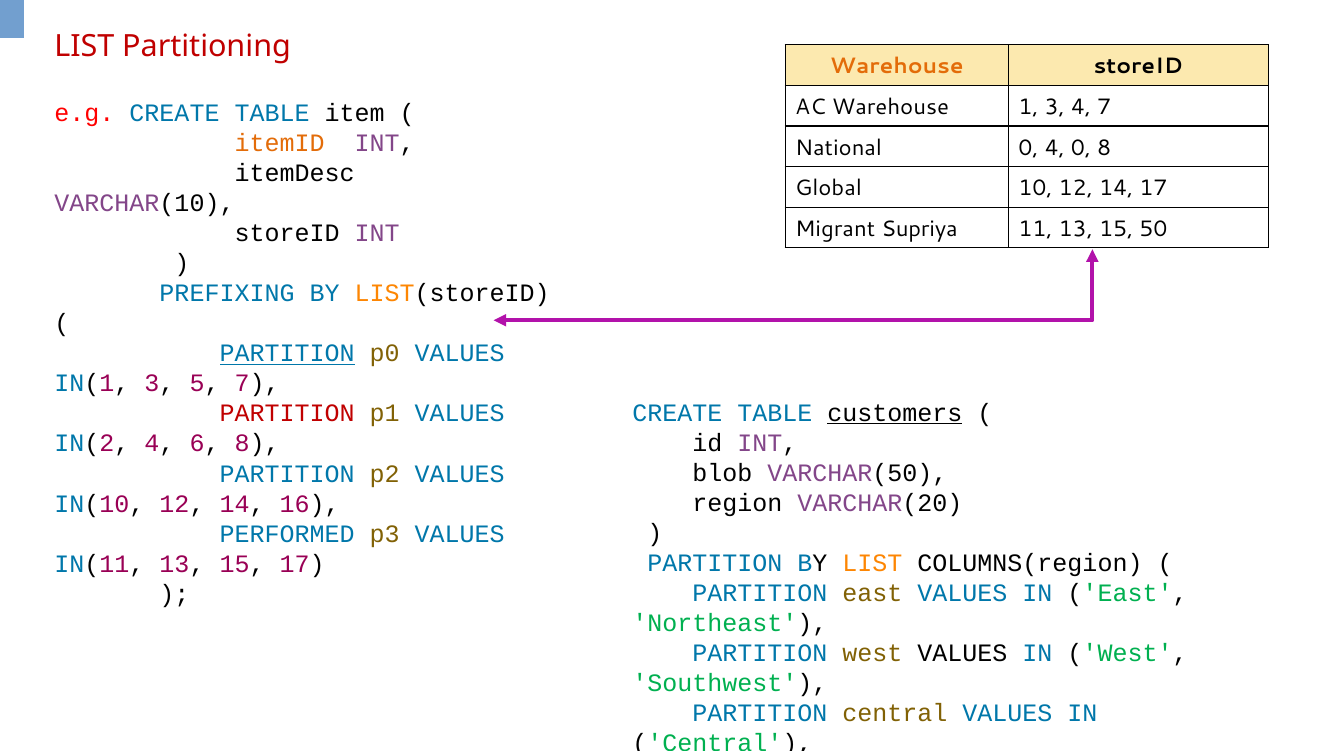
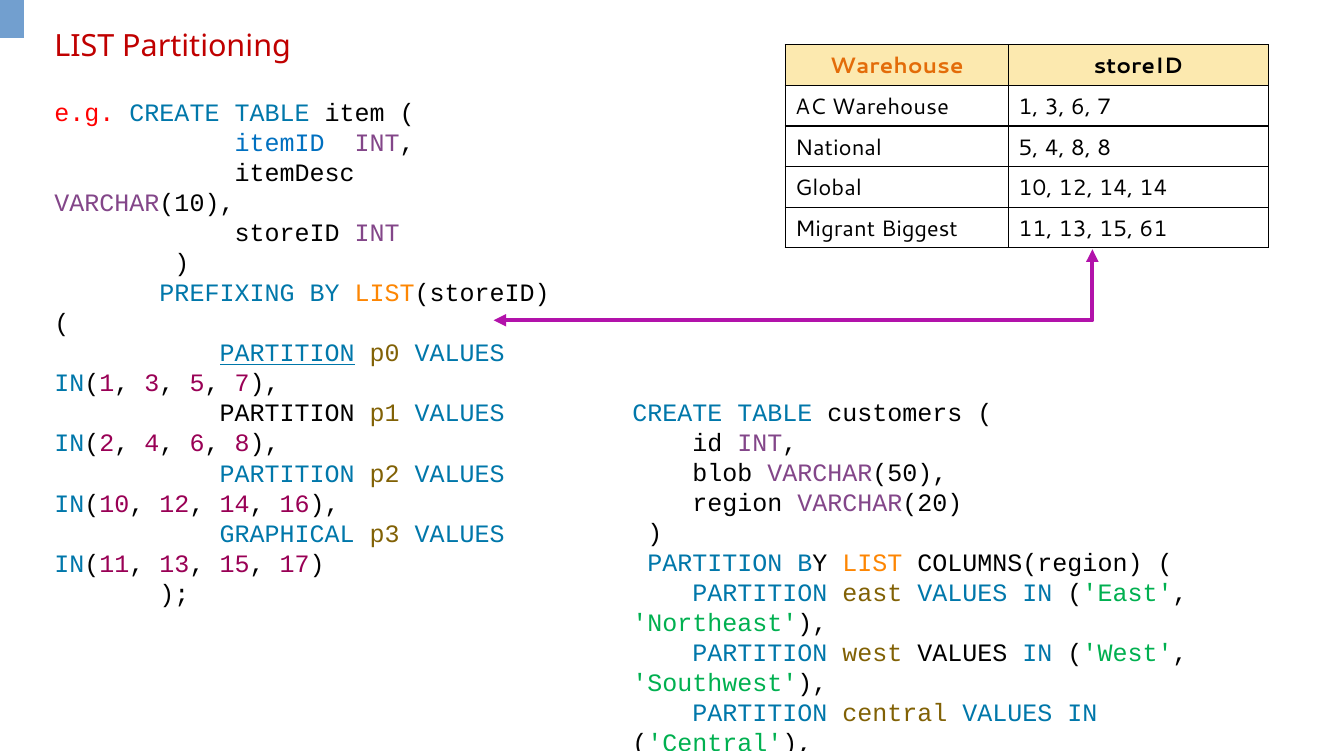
3 4: 4 -> 6 (1081, 107)
itemID colour: orange -> blue (280, 143)
National 0: 0 -> 5 (1029, 148)
4 0: 0 -> 8 (1081, 148)
14 17: 17 -> 14 (1153, 188)
Supriya: Supriya -> Biggest (920, 229)
50: 50 -> 61 (1153, 229)
customers underline: present -> none (895, 413)
PARTITION colour: red -> black (287, 413)
PERFORMED: PERFORMED -> GRAPHICAL (287, 533)
